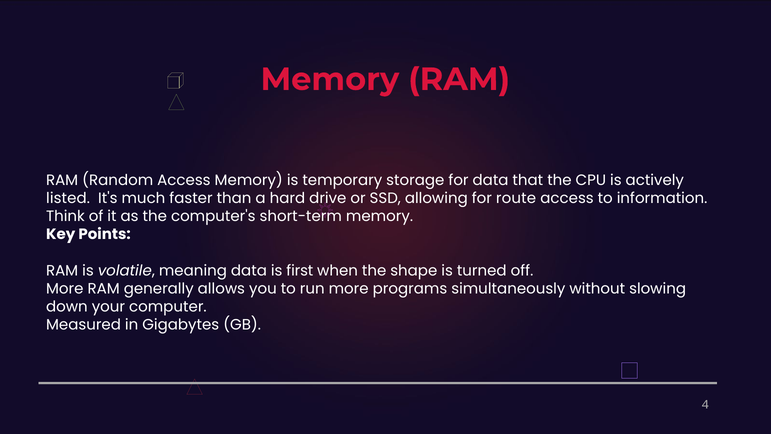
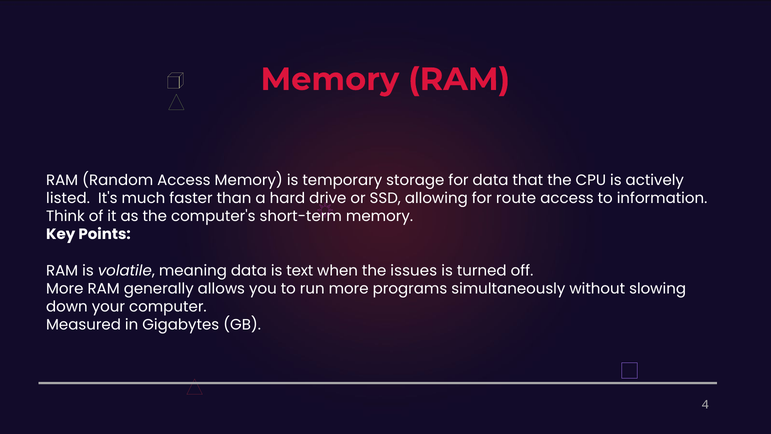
first: first -> text (300, 270)
shape: shape -> issues (414, 270)
